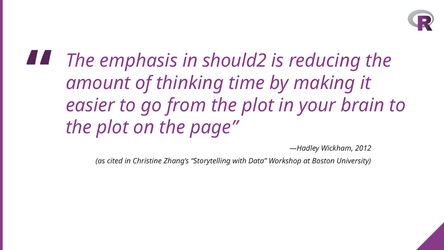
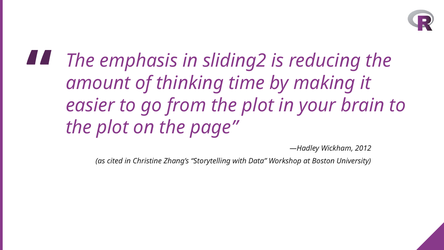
should2: should2 -> sliding2 (235, 61)
